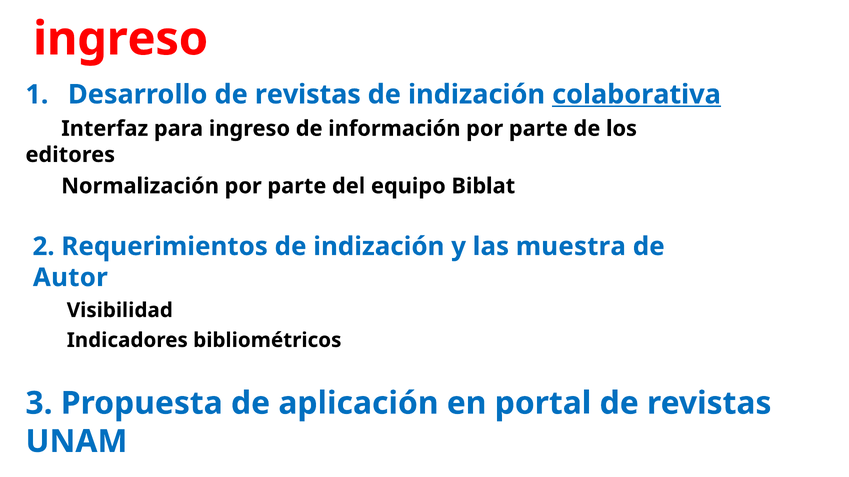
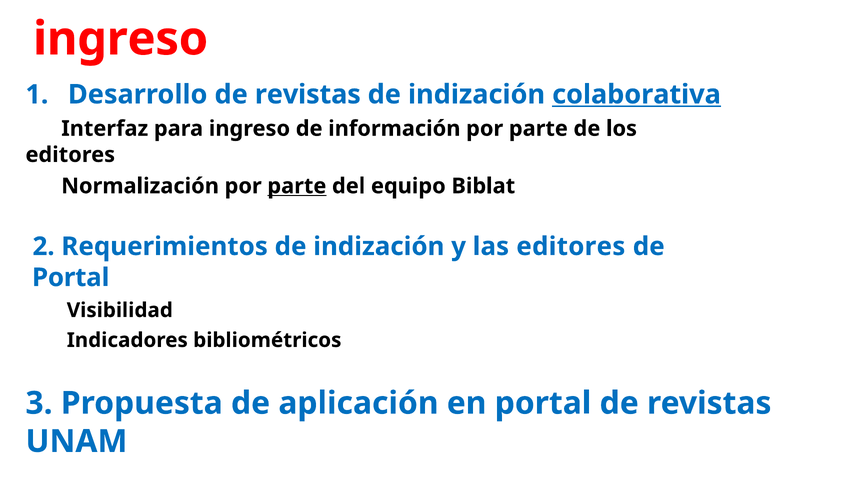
parte underline: none -> present (297, 186)
las muestra: muestra -> editores (571, 247)
Autor: Autor -> Portal (71, 278)
